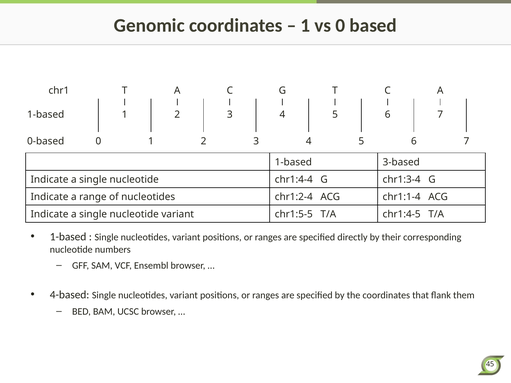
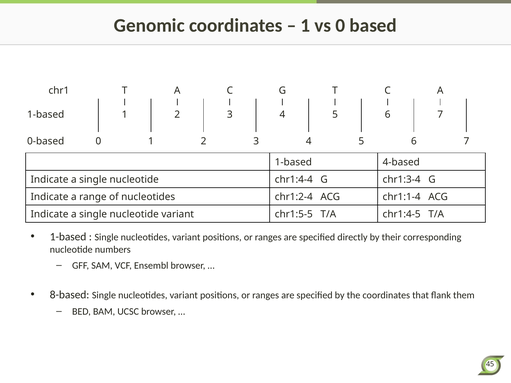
3-based: 3-based -> 4-based (401, 162)
4-based: 4-based -> 8-based (70, 295)
